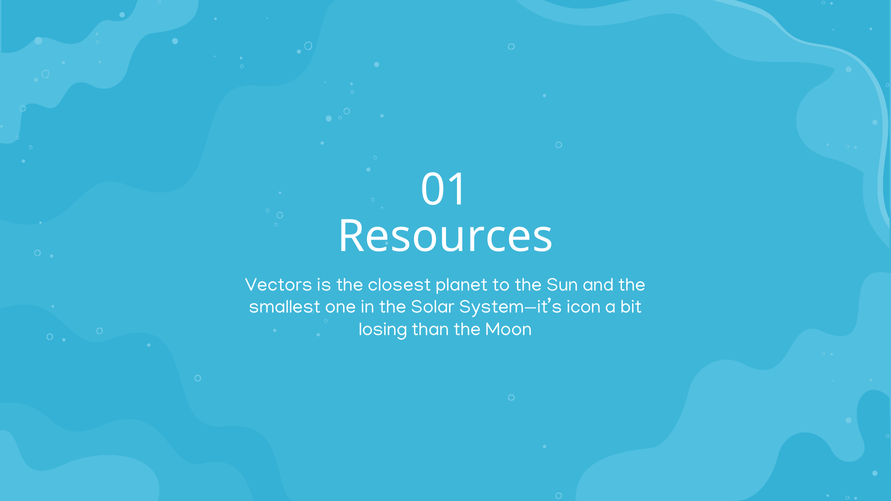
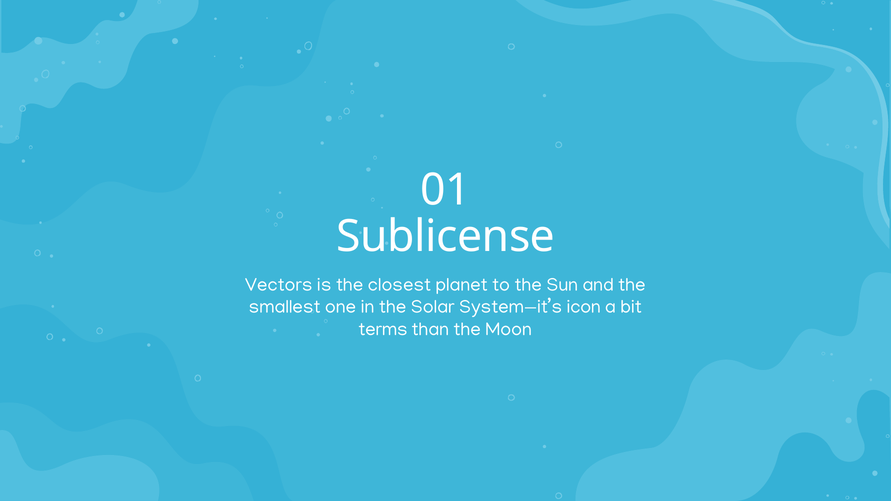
Resources: Resources -> Sublicense (446, 237)
losing: losing -> terms (383, 329)
